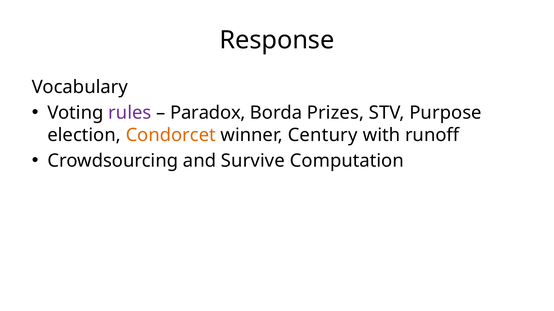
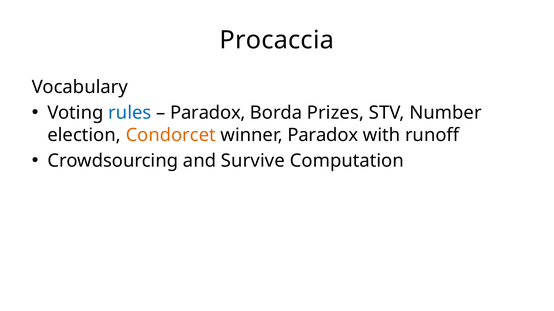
Response: Response -> Procaccia (277, 40)
rules colour: purple -> blue (130, 113)
Purpose: Purpose -> Number (446, 113)
winner Century: Century -> Paradox (323, 135)
